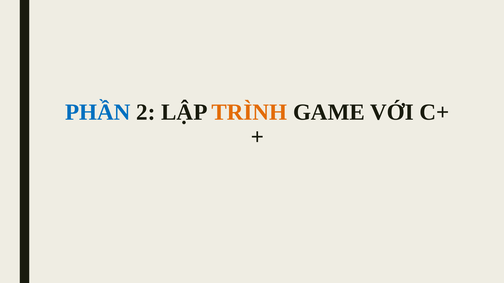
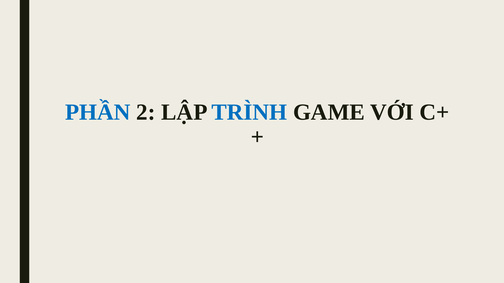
TRÌNH colour: orange -> blue (249, 112)
